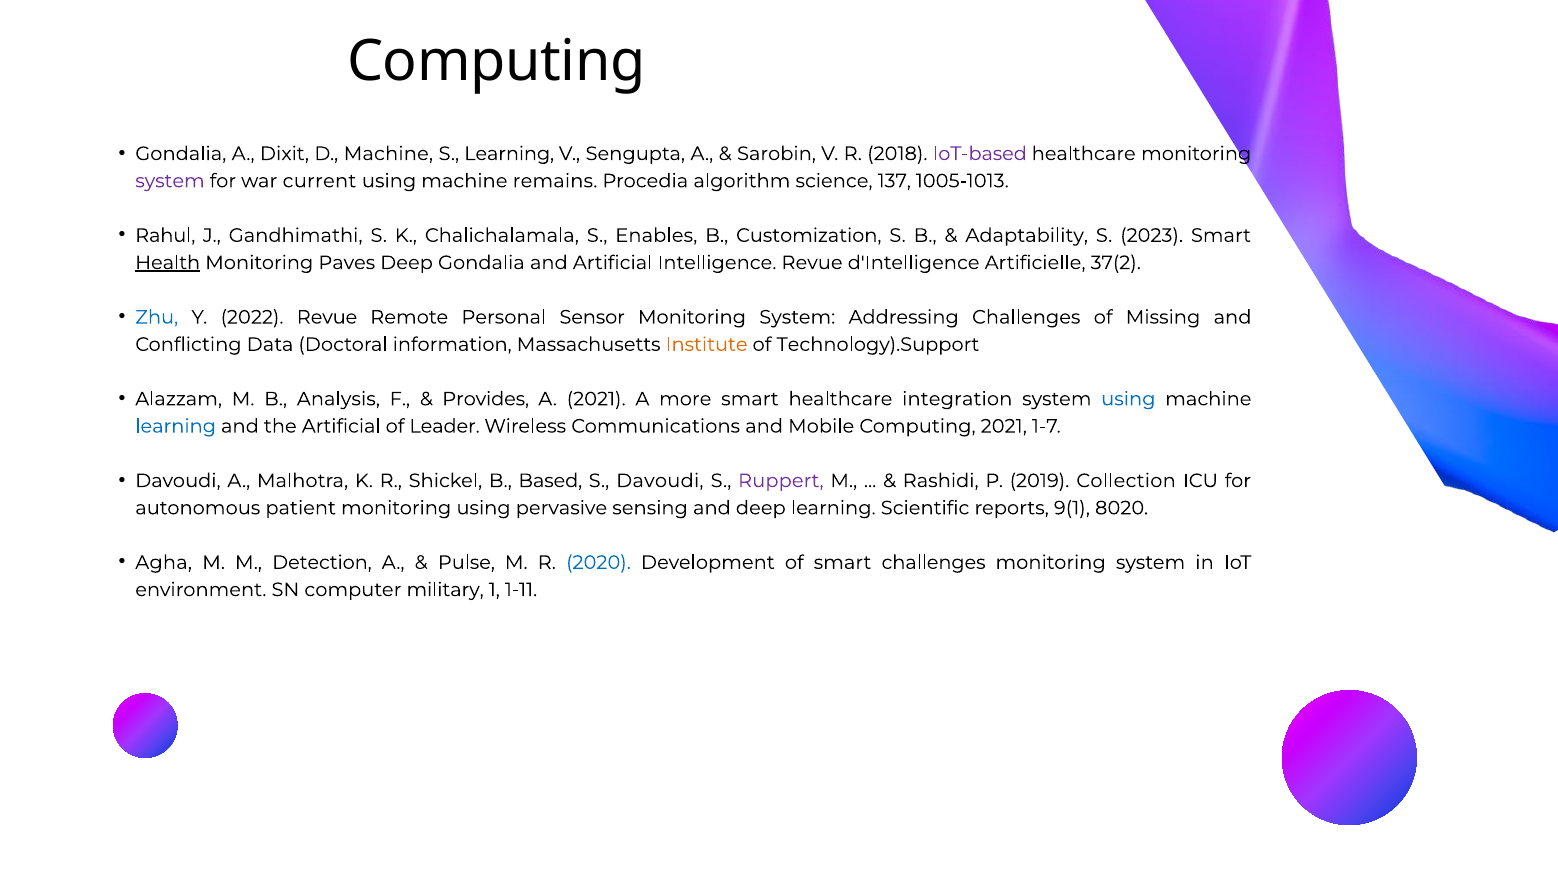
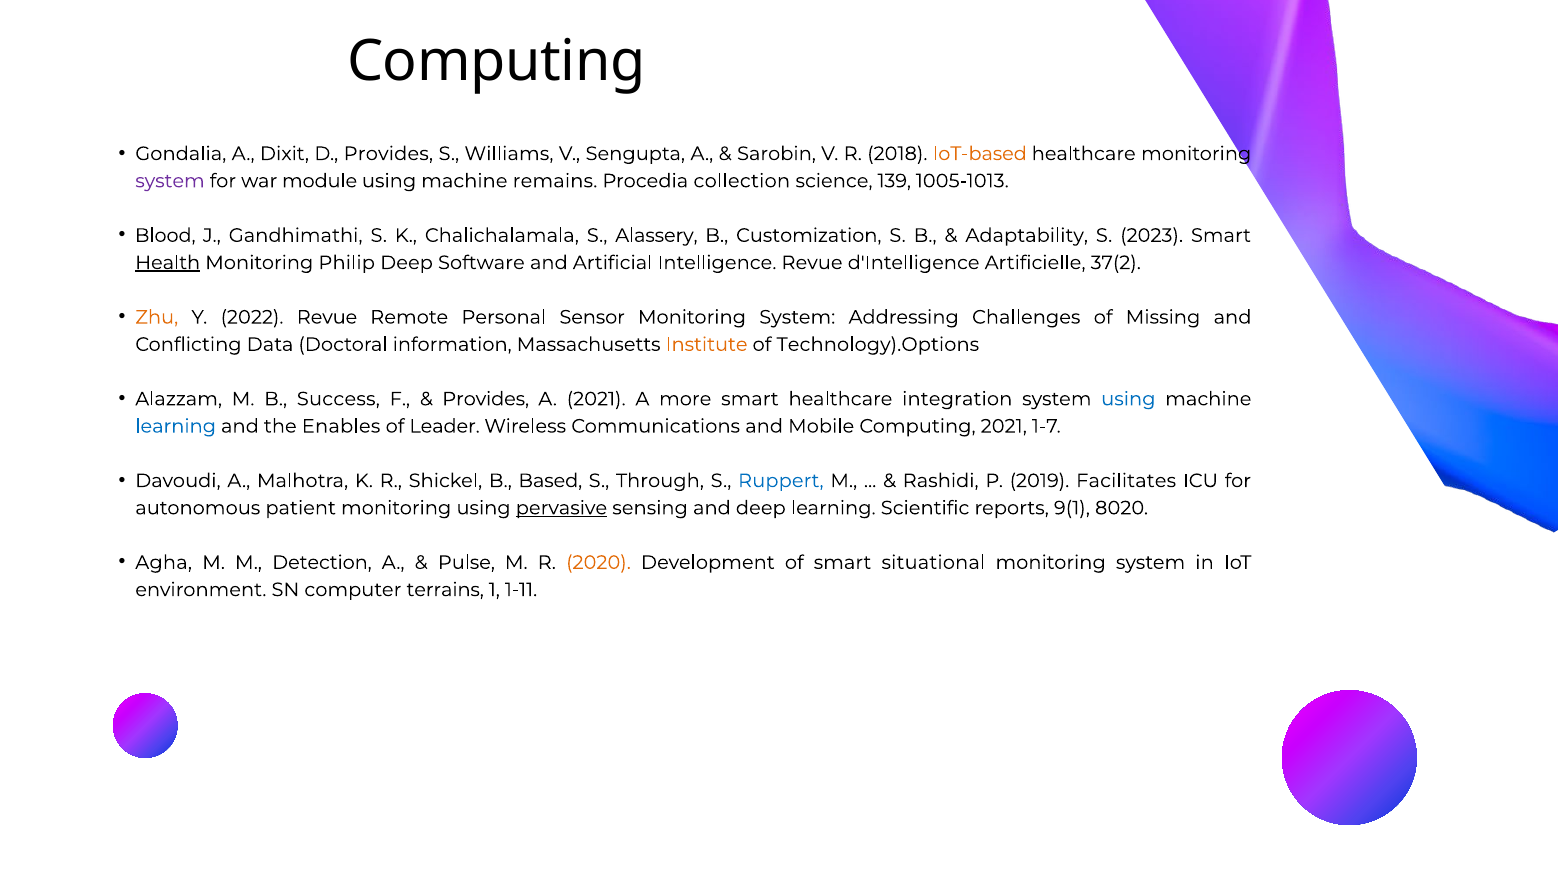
D Machine: Machine -> Provides (388, 154)
S Learning: Learning -> Williams (509, 154)
IoT-based colour: purple -> orange (980, 154)
current: current -> module (320, 181)
algorithm: algorithm -> collection (742, 181)
137: 137 -> 139 (894, 181)
Rahul: Rahul -> Blood (165, 236)
Enables: Enables -> Alassery (656, 236)
Paves: Paves -> Philip (347, 263)
Deep Gondalia: Gondalia -> Software (481, 263)
Zhu colour: blue -> orange (157, 317)
Technology).Support: Technology).Support -> Technology).Options (878, 345)
Analysis: Analysis -> Success (338, 399)
the Artificial: Artificial -> Enables (341, 426)
S Davoudi: Davoudi -> Through (660, 481)
Ruppert colour: purple -> blue (781, 481)
Collection: Collection -> Facilitates (1126, 481)
pervasive underline: none -> present (561, 508)
2020 colour: blue -> orange (598, 563)
smart challenges: challenges -> situational (933, 563)
military: military -> terrains (445, 590)
